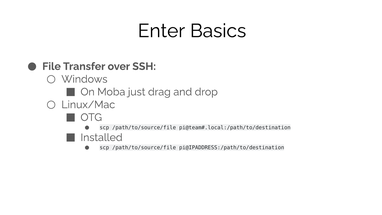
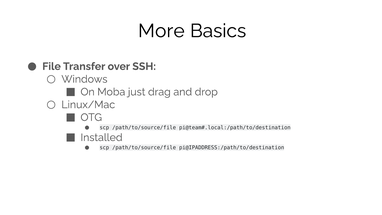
Enter: Enter -> More (161, 31)
